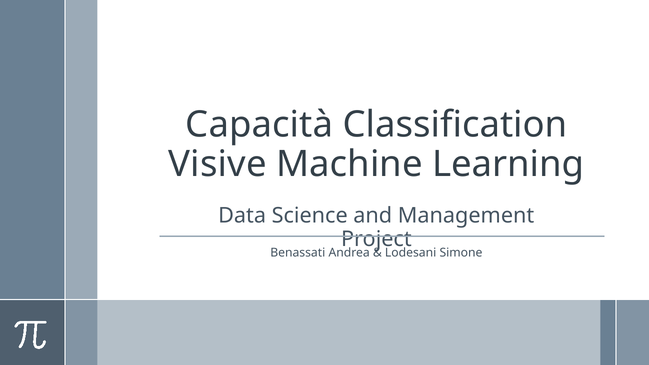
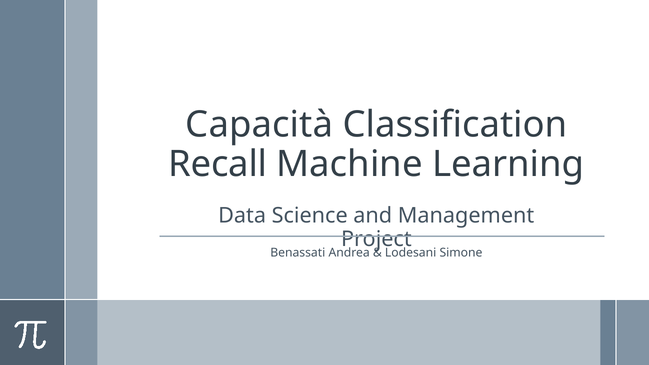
Visive: Visive -> Recall (218, 164)
